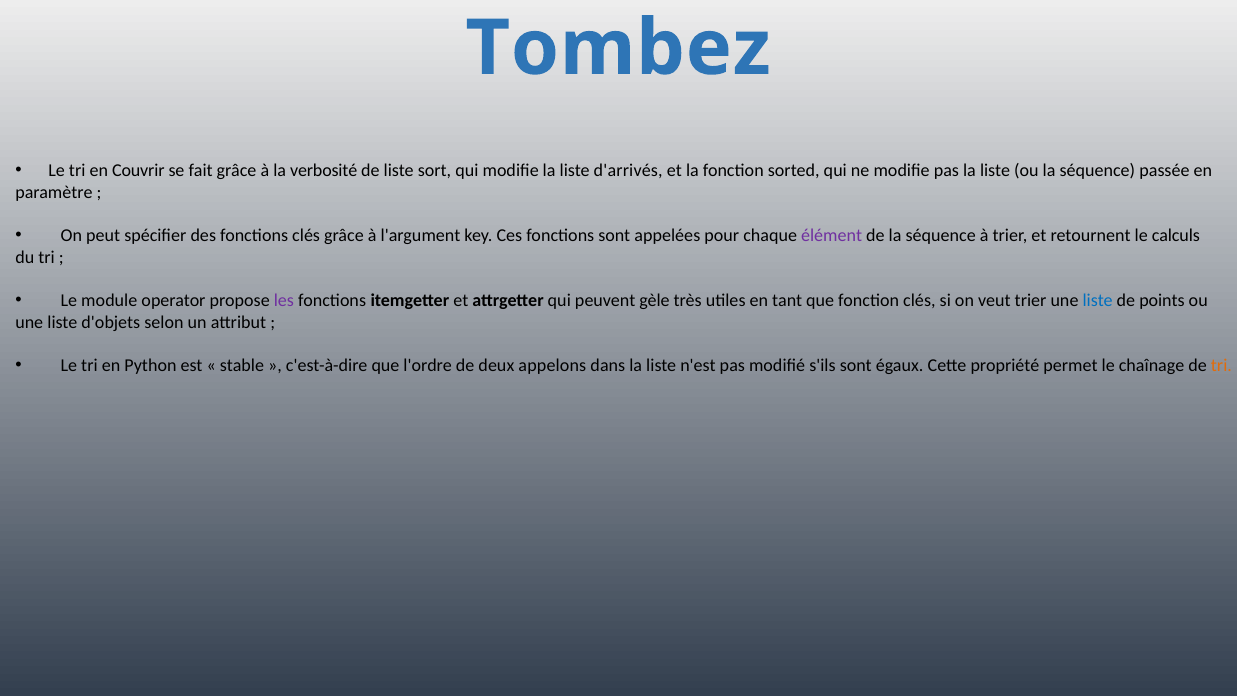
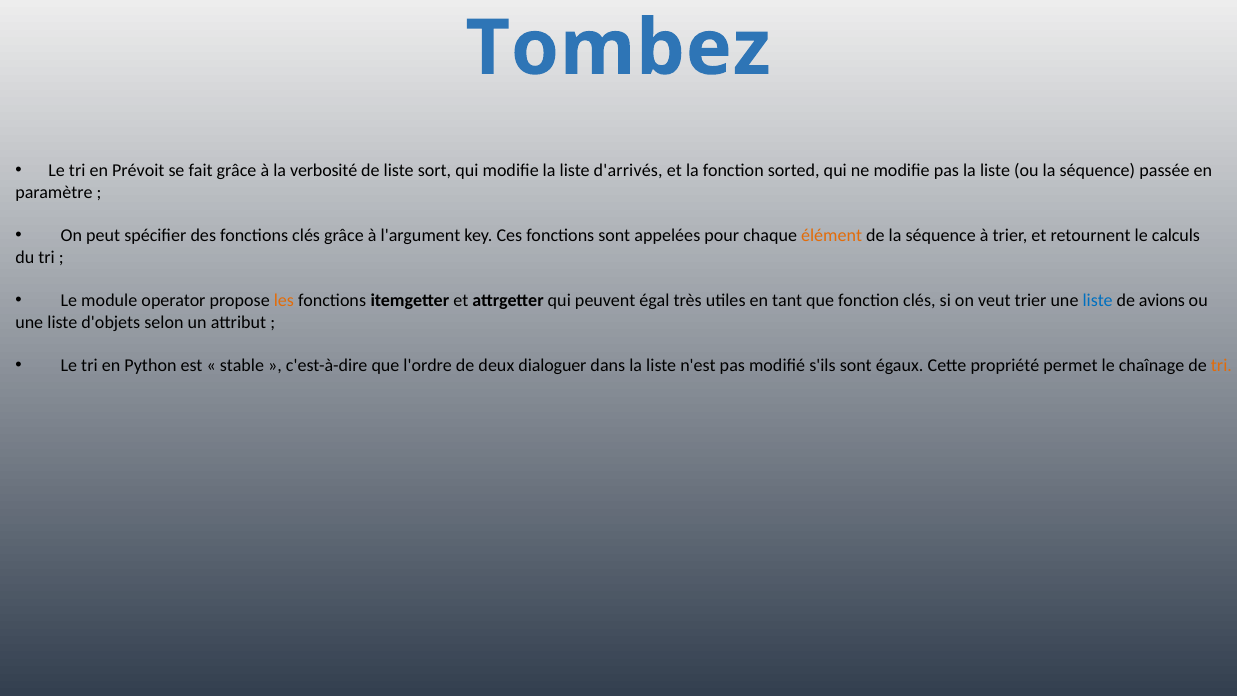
Couvrir: Couvrir -> Prévoit (138, 170)
élément colour: purple -> orange (832, 235)
les colour: purple -> orange (284, 300)
gèle: gèle -> égal (654, 300)
points: points -> avions (1162, 300)
appelons: appelons -> dialoguer (553, 365)
